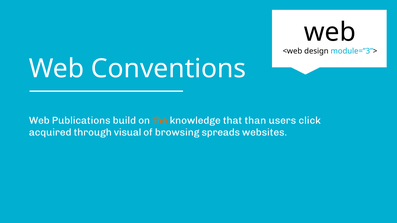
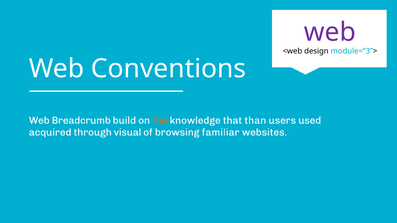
web colour: black -> purple (330, 32)
Publications: Publications -> Breadcrumb (81, 121)
click: click -> used (310, 121)
spreads: spreads -> familiar (221, 132)
